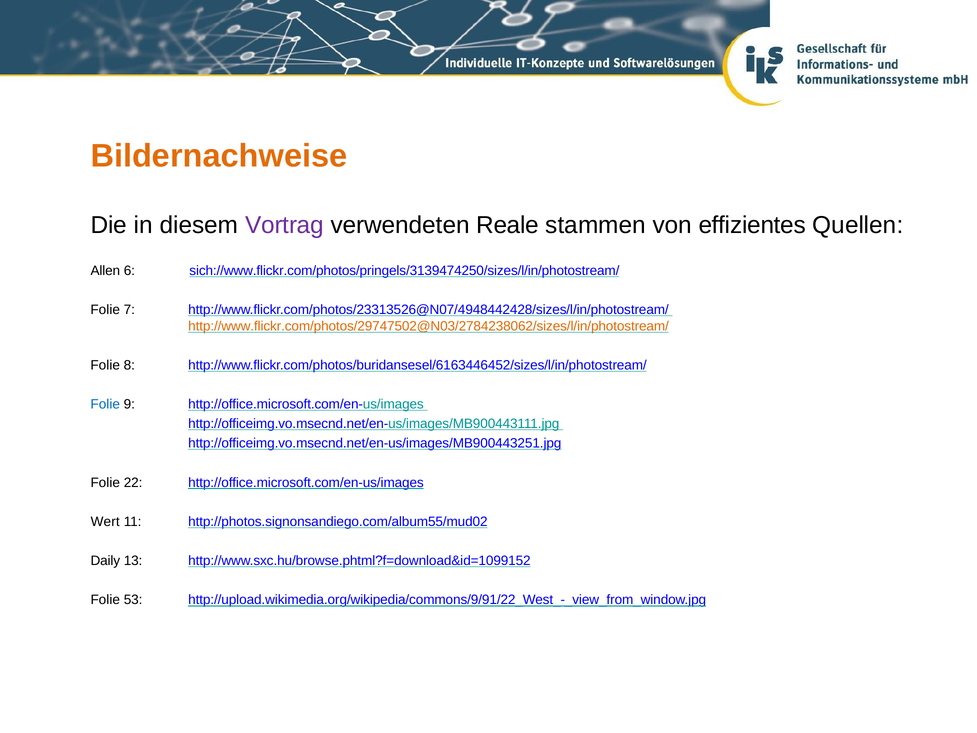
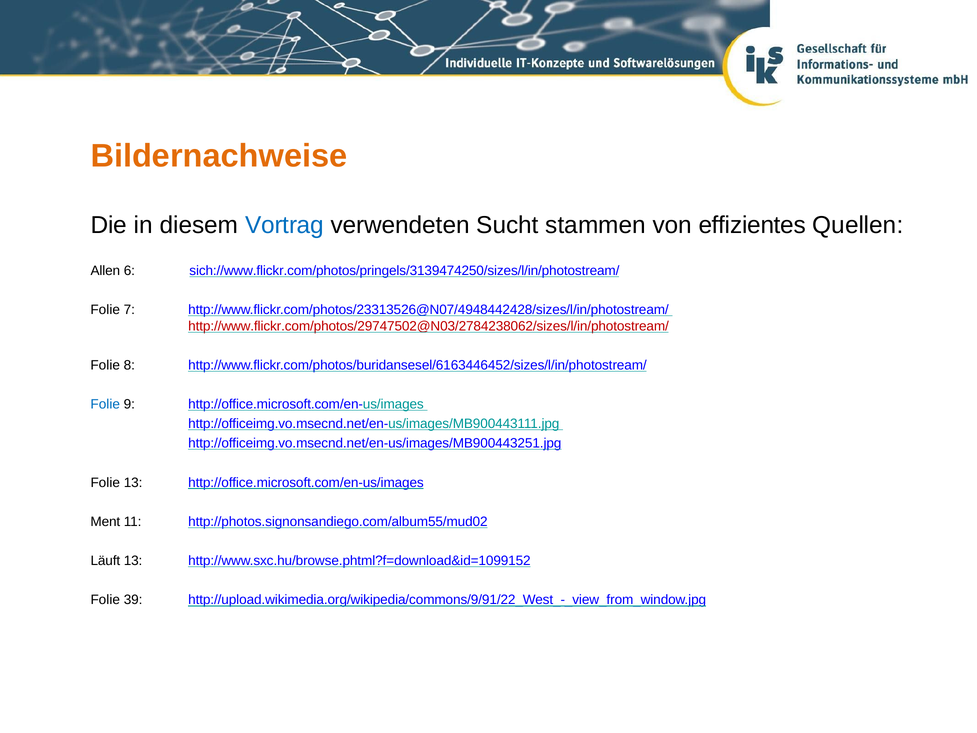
Vortrag colour: purple -> blue (284, 225)
Reale: Reale -> Sucht (508, 225)
http://www.flickr.com/photos/29747502@N03/2784238062/sizes/l/in/photostream/ colour: orange -> red (429, 326)
Folie 22: 22 -> 13 (133, 482)
Wert: Wert -> Ment (105, 522)
Daily: Daily -> Läuft (105, 561)
53: 53 -> 39 (133, 600)
